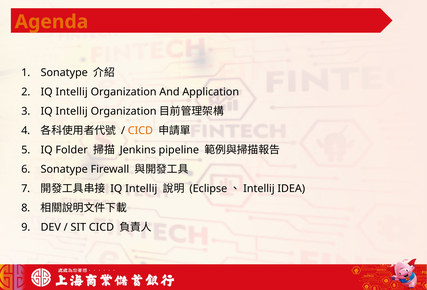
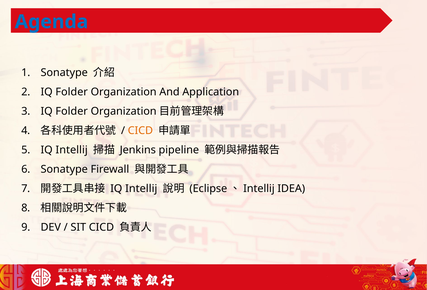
Agenda colour: orange -> blue (51, 22)
Intellij: Intellij -> Folder (72, 92)
Intellij: Intellij -> Folder (72, 111)
Folder: Folder -> Intellij (72, 150)
